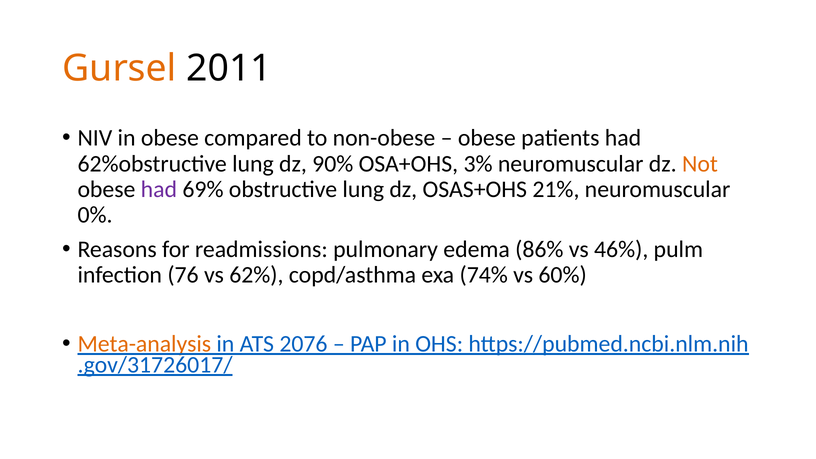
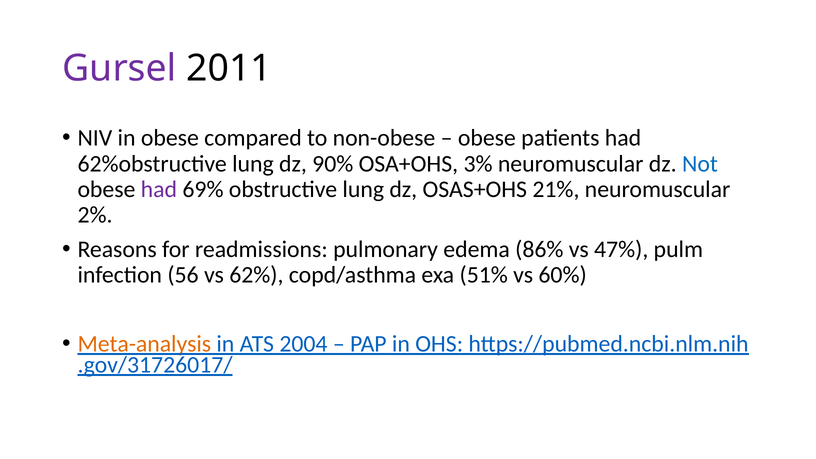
Gursel colour: orange -> purple (119, 69)
Not colour: orange -> blue (700, 164)
0%: 0% -> 2% (95, 215)
46%: 46% -> 47% (621, 249)
76: 76 -> 56 (183, 275)
74%: 74% -> 51% (484, 275)
2076: 2076 -> 2004 (303, 344)
